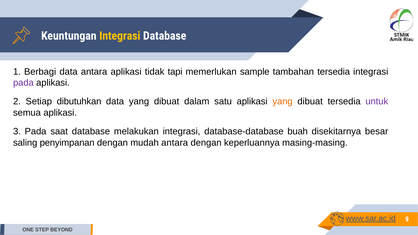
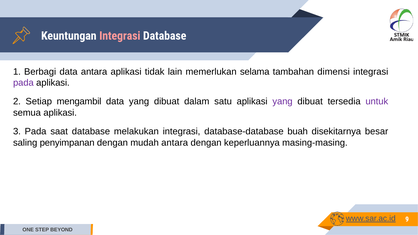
Integrasi colour: yellow -> pink (120, 36)
tapi: tapi -> lain (175, 72)
sample: sample -> selama (255, 72)
tambahan tersedia: tersedia -> dimensi (334, 72)
dibutuhkan: dibutuhkan -> mengambil (79, 102)
yang colour: orange -> purple (283, 102)
